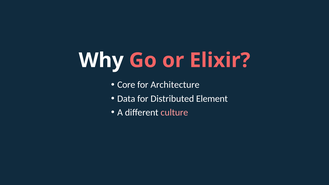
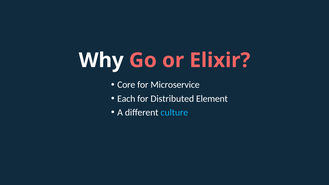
Architecture: Architecture -> Microservice (175, 85)
Data: Data -> Each (126, 99)
culture colour: pink -> light blue (174, 112)
